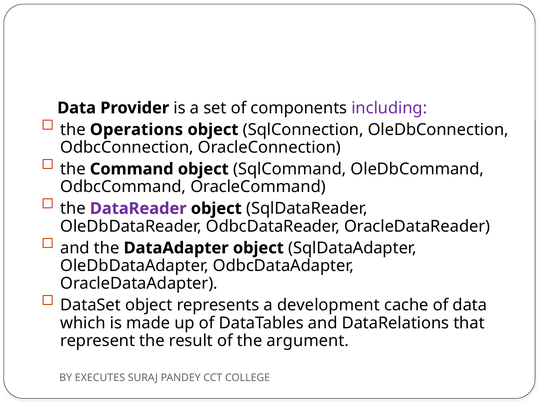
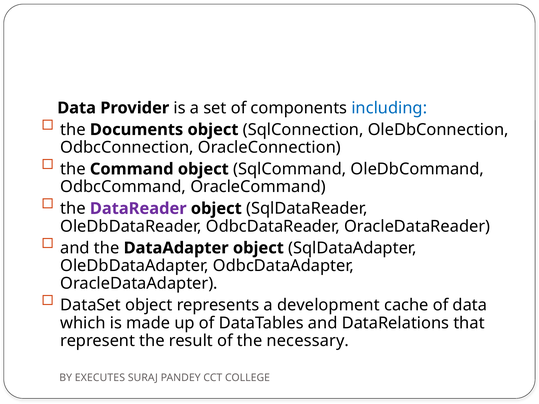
including colour: purple -> blue (389, 108)
Operations: Operations -> Documents (137, 130)
argument: argument -> necessary (308, 341)
